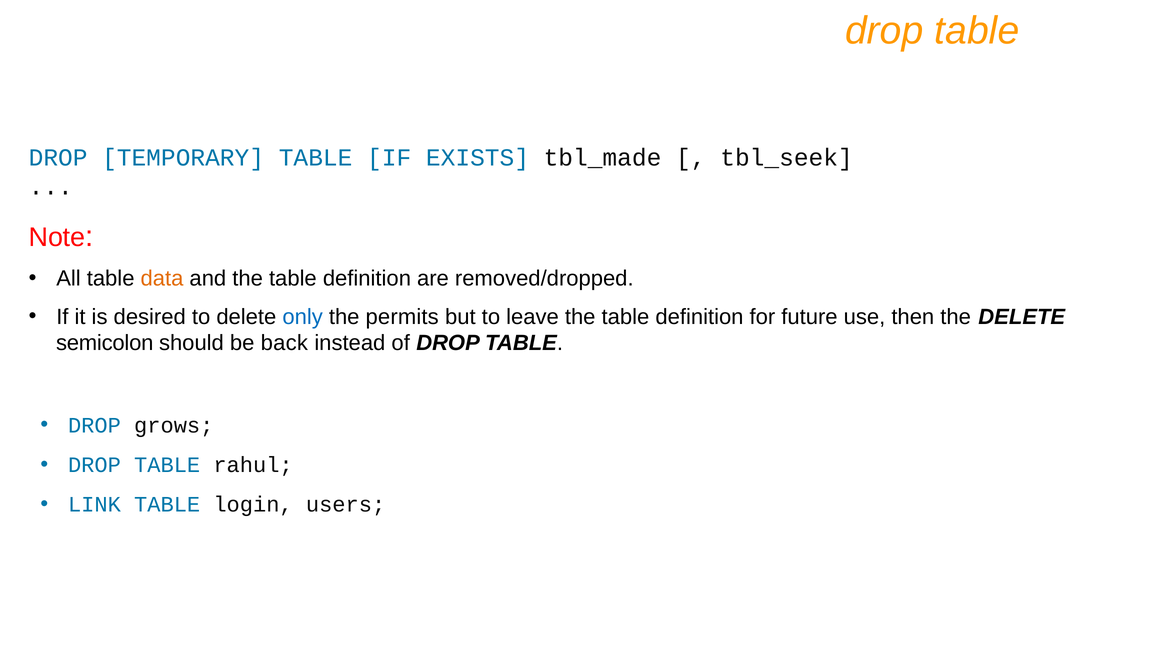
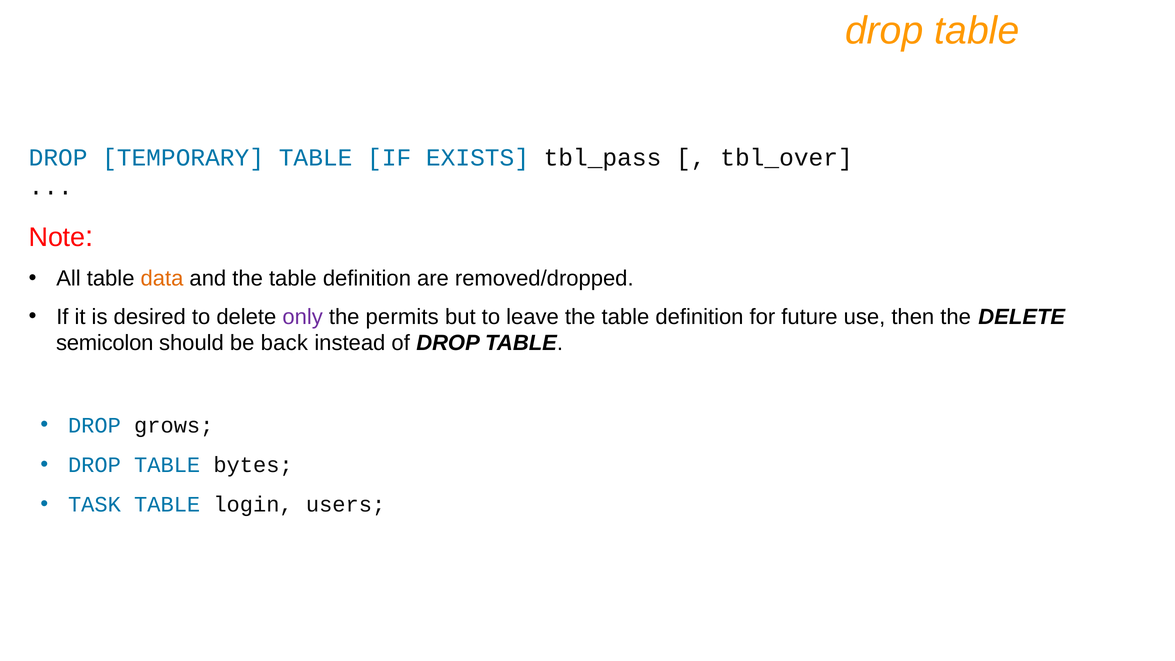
tbl_made: tbl_made -> tbl_pass (602, 157)
tbl_seek: tbl_seek -> tbl_over (787, 157)
only colour: blue -> purple (303, 317)
rahul: rahul -> bytes (253, 465)
LINK: LINK -> TASK (94, 505)
